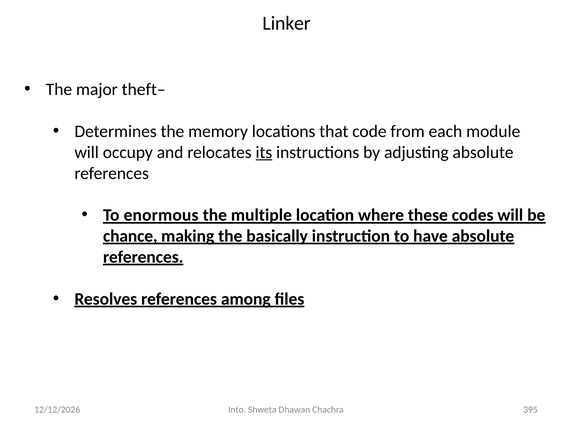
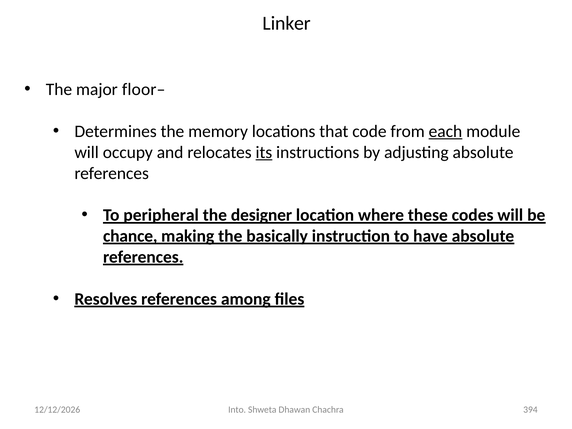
theft–: theft– -> floor– (144, 89)
each underline: none -> present (445, 131)
enormous: enormous -> peripheral (161, 215)
multiple: multiple -> designer (261, 215)
395: 395 -> 394 (530, 410)
